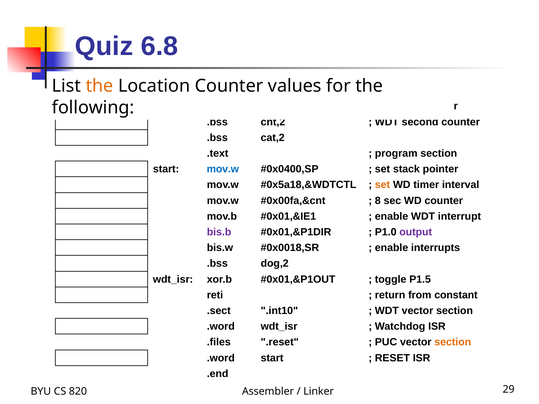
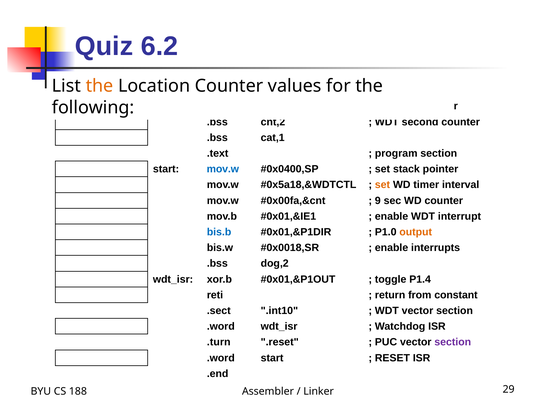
6.8: 6.8 -> 6.2 (159, 46)
cat,2: cat,2 -> cat,1 (273, 138)
8: 8 -> 9 (378, 201)
bis.b colour: purple -> blue (219, 232)
output colour: purple -> orange (416, 232)
P1.5: P1.5 -> P1.4 (420, 279)
.files: .files -> .turn (219, 342)
section colour: orange -> purple (453, 342)
820: 820 -> 188 (78, 391)
